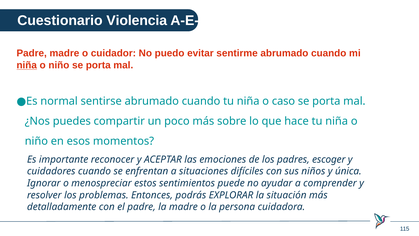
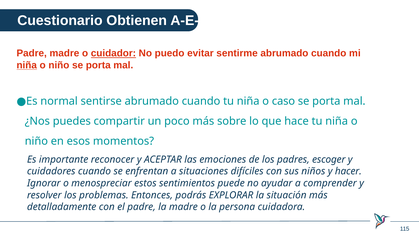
Violencia: Violencia -> Obtienen (137, 20)
cuidador underline: none -> present (113, 53)
única: única -> hacer (348, 171)
